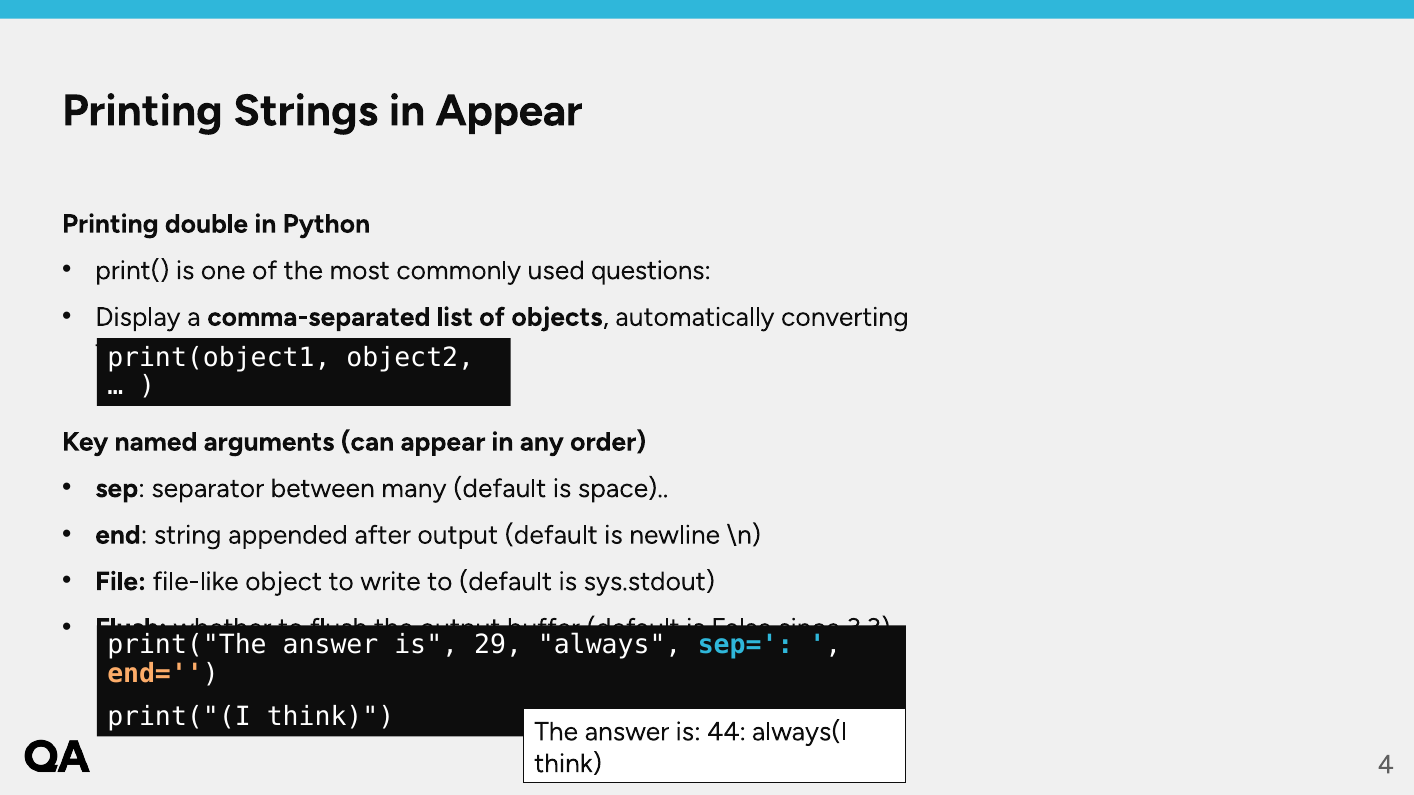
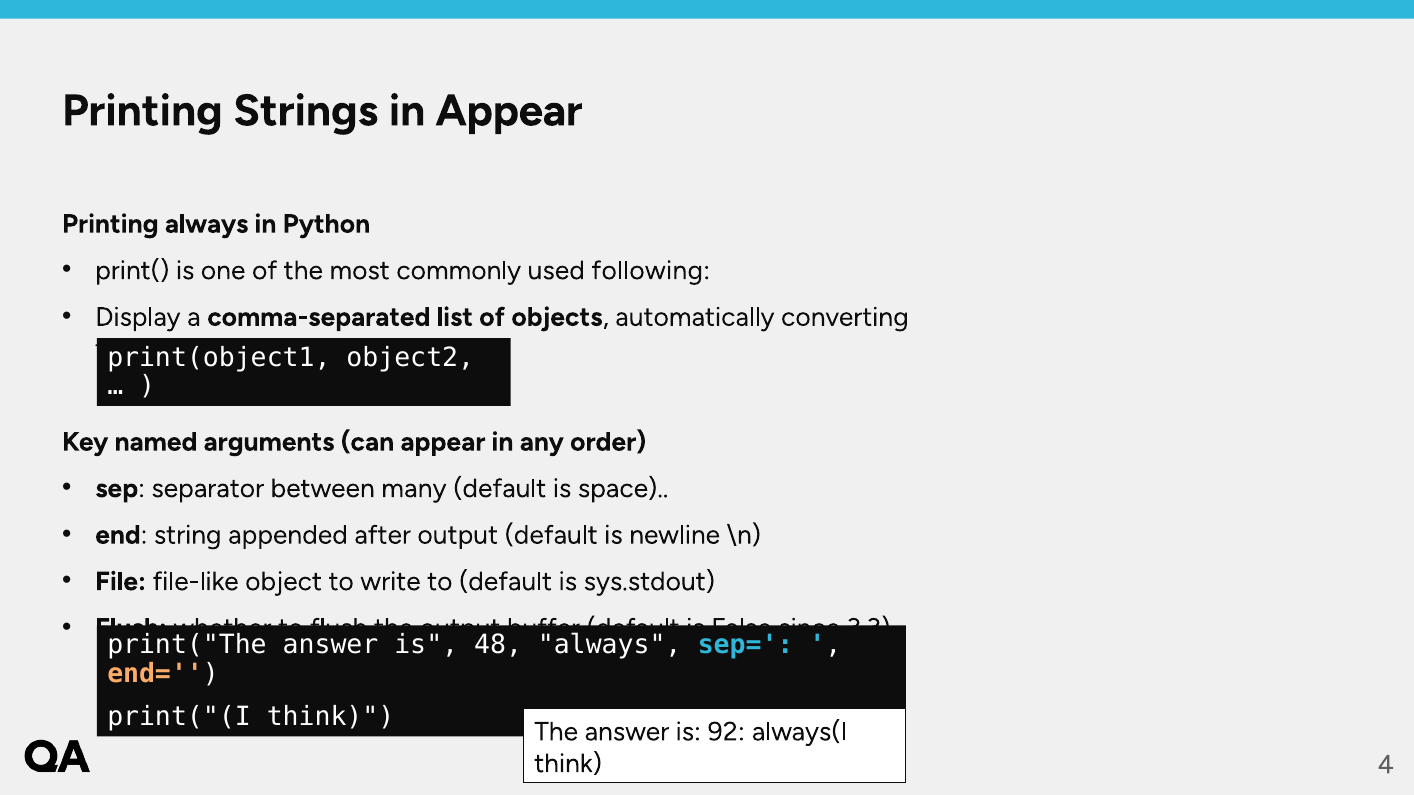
Printing double: double -> always (207, 224)
questions: questions -> following (651, 271)
29: 29 -> 48 (498, 645)
44: 44 -> 92 (726, 732)
